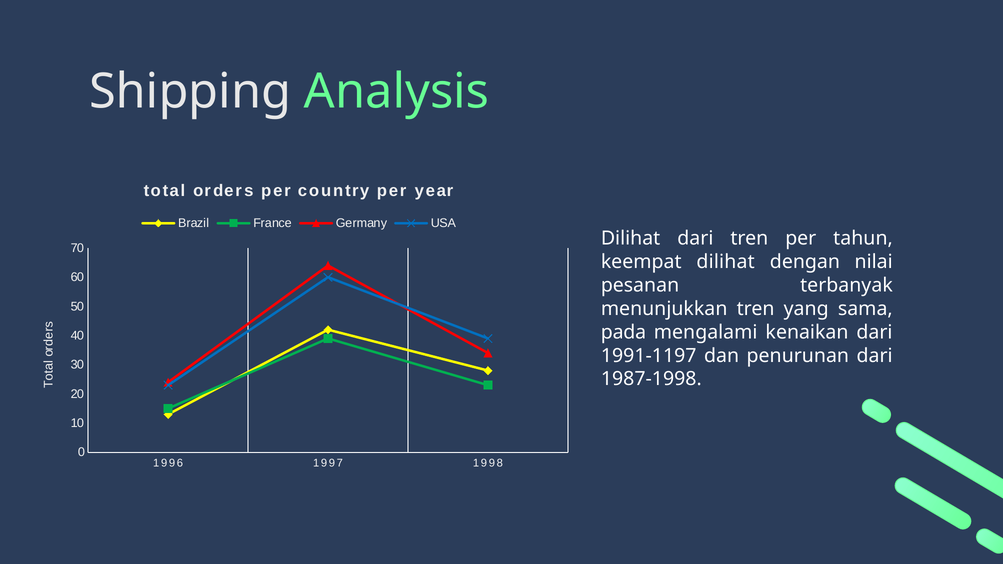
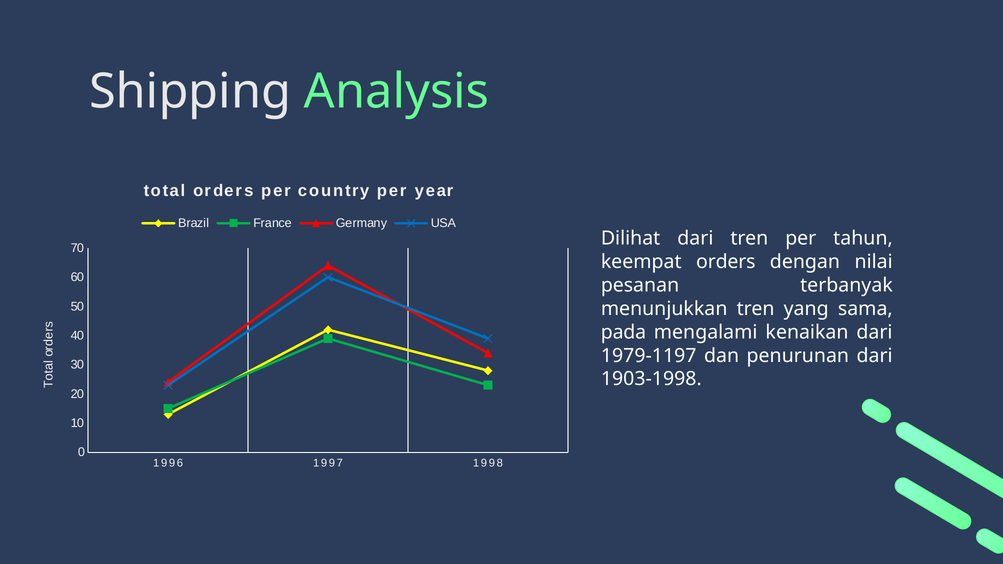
keempat dilihat: dilihat -> orders (726, 262)
1991-1197: 1991-1197 -> 1979-1197 (649, 356)
1987-1998: 1987-1998 -> 1903-1998 (651, 379)
